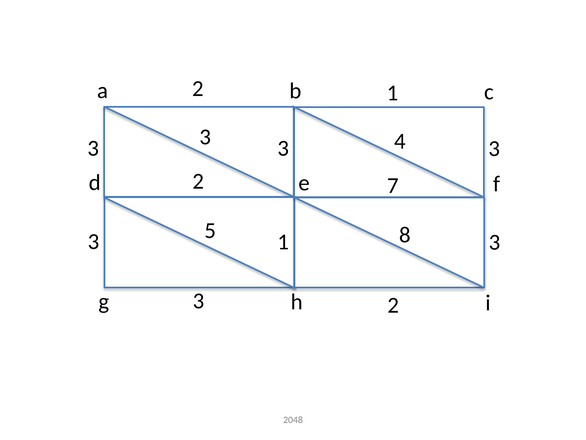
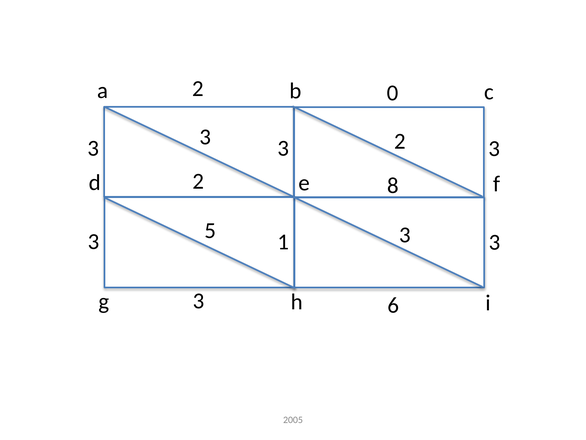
2 1: 1 -> 0 (393, 93)
3 4: 4 -> 2 (400, 141)
7: 7 -> 8 (393, 185)
5 8: 8 -> 3 (405, 235)
3 2: 2 -> 6 (393, 305)
2048: 2048 -> 2005 (293, 420)
